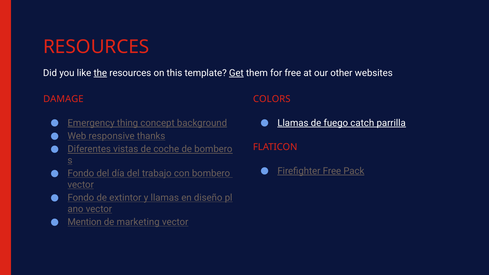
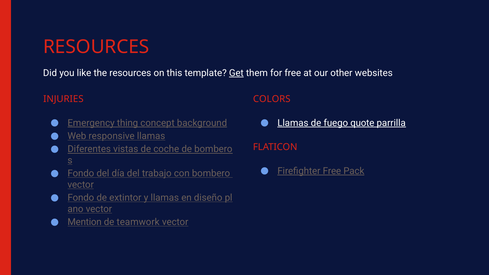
the underline: present -> none (100, 73)
DAMAGE: DAMAGE -> INJURIES (63, 99)
catch: catch -> quote (362, 123)
responsive thanks: thanks -> llamas (151, 136)
marketing: marketing -> teamwork (138, 222)
